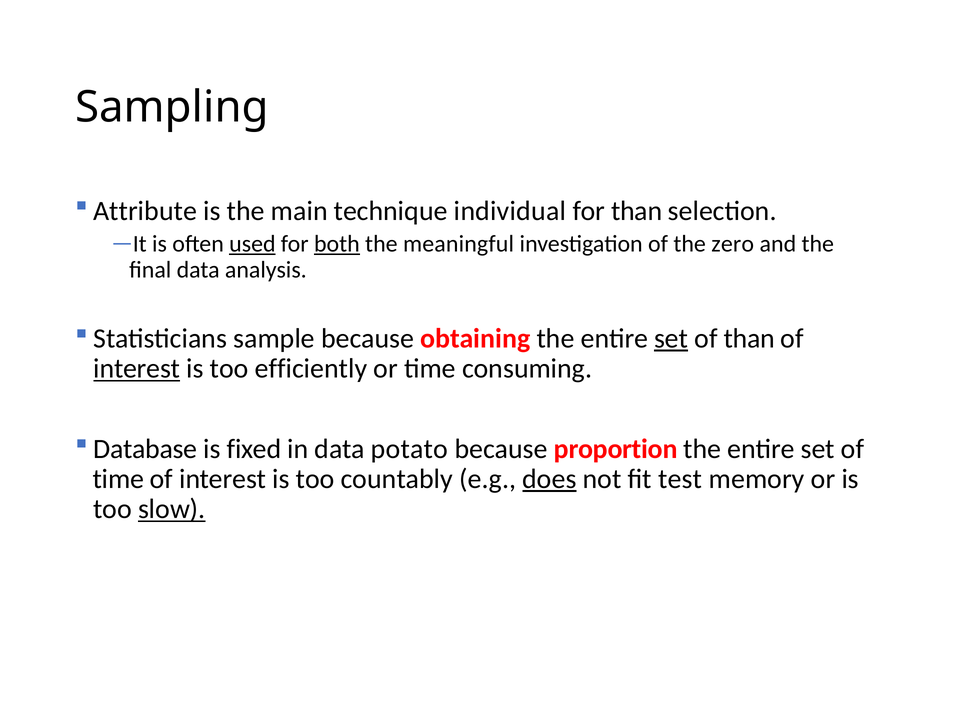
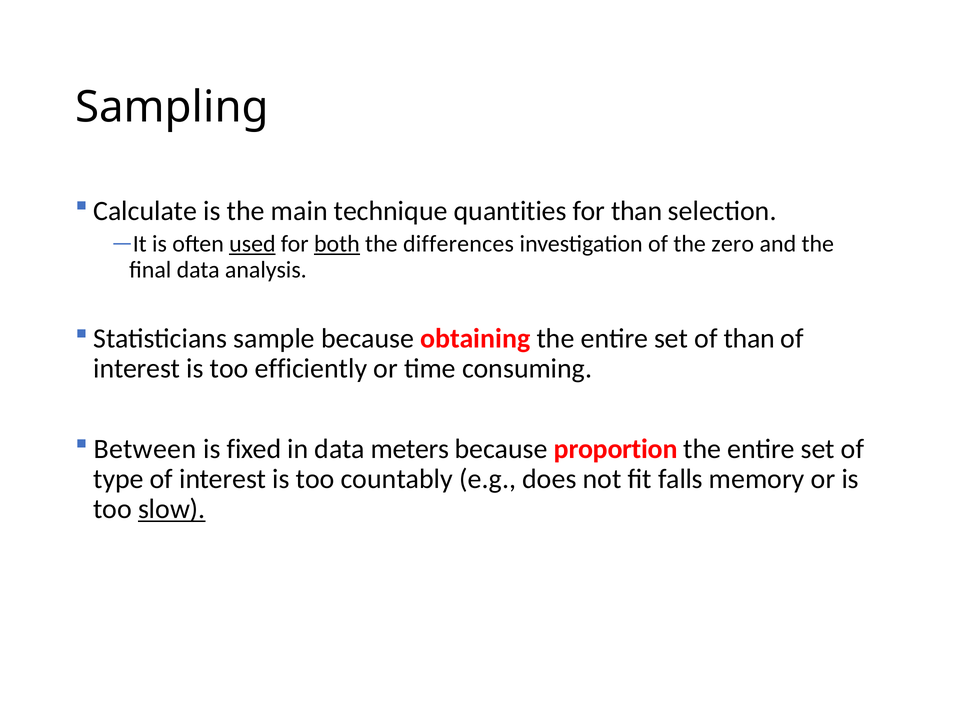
Attribute: Attribute -> Calculate (145, 211)
individual: individual -> quantities (510, 211)
meaningful: meaningful -> differences (458, 244)
set underline: present -> none (671, 338)
interest underline: present -> none (137, 368)
Database: Database -> Between (145, 449)
potato: potato -> meters (410, 449)
time: time -> type (118, 479)
does underline: present -> none (549, 479)
test: test -> falls (680, 479)
